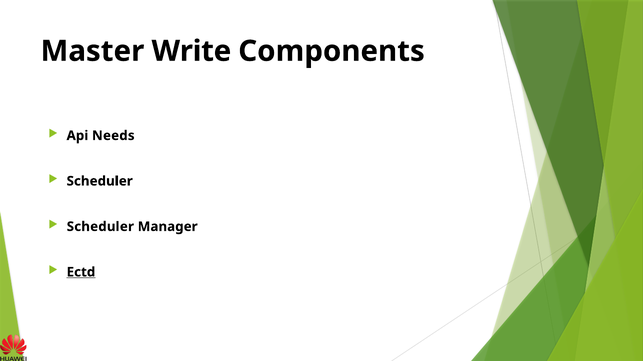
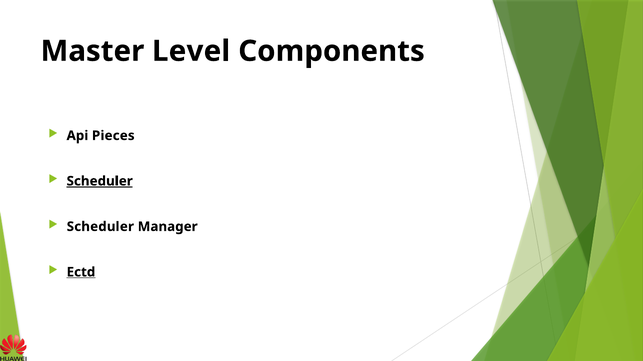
Write: Write -> Level (191, 51)
Needs: Needs -> Pieces (113, 136)
Scheduler underline: none -> present (100, 181)
